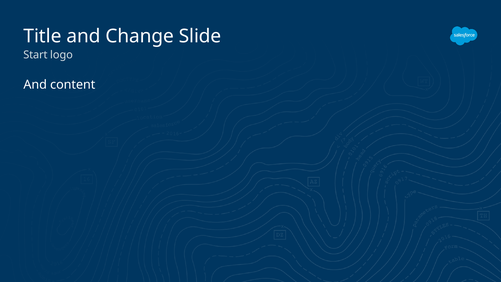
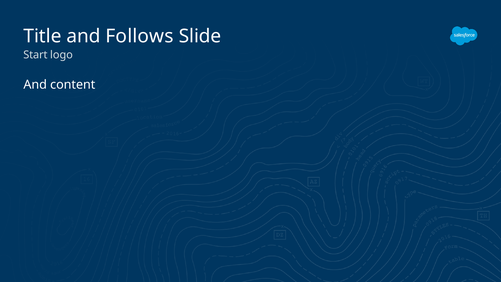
Change: Change -> Follows (140, 36)
